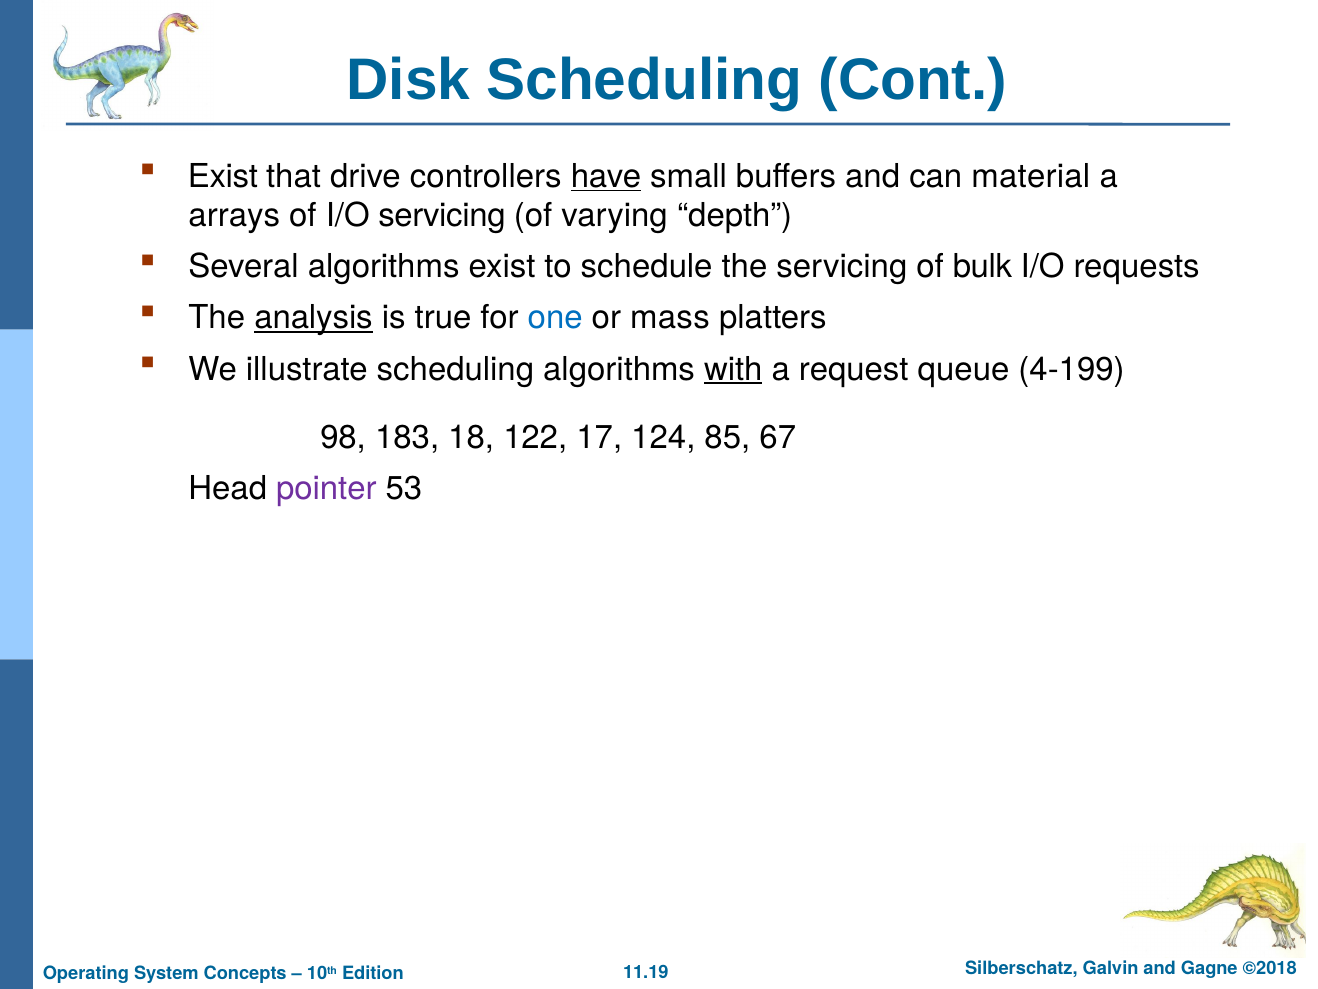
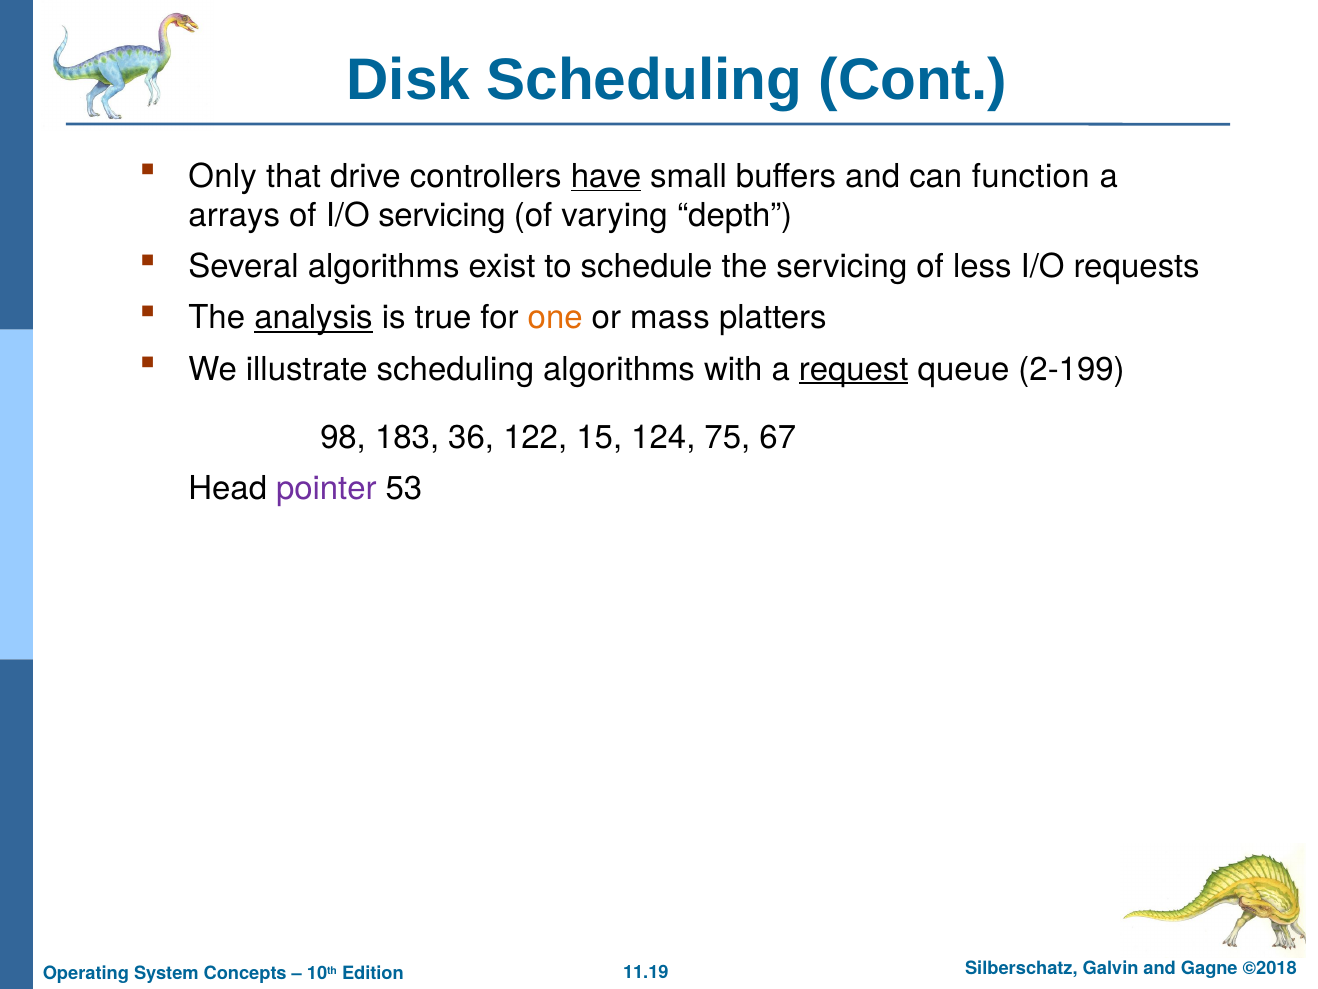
Exist: Exist -> Only (223, 176)
material: material -> function (1031, 176)
bulk: bulk -> less (982, 267)
one colour: blue -> orange (555, 318)
with underline: present -> none (733, 369)
request underline: none -> present (854, 369)
4-199: 4-199 -> 2-199 (1072, 369)
18: 18 -> 36 (471, 438)
17: 17 -> 15 (599, 438)
85: 85 -> 75 (727, 438)
